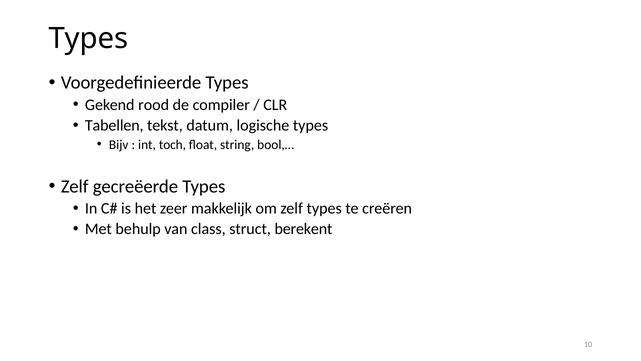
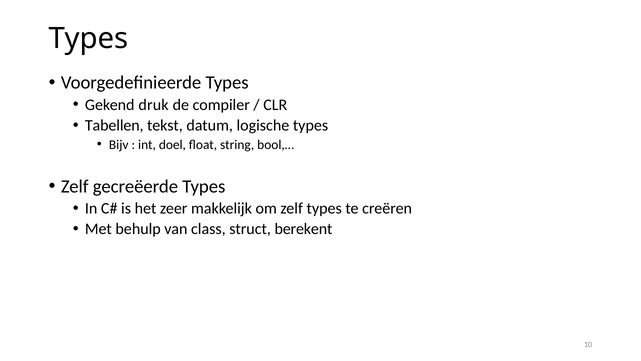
rood: rood -> druk (154, 105)
toch: toch -> doel (172, 144)
